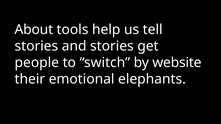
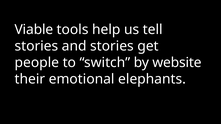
About: About -> Viable (34, 30)
